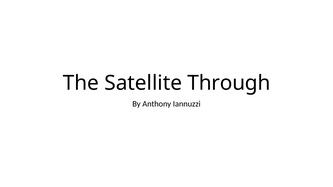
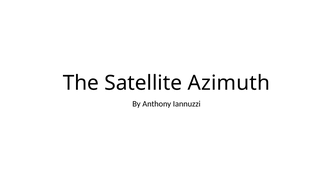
Through: Through -> Azimuth (229, 83)
